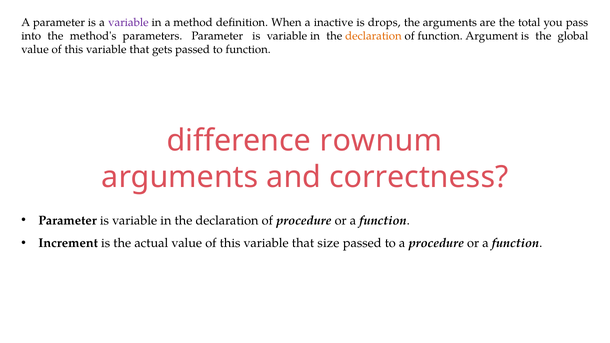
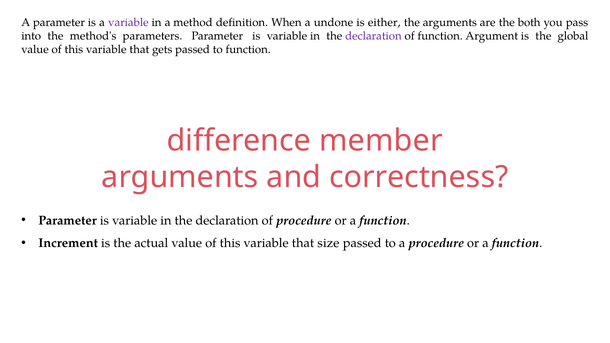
inactive: inactive -> undone (333, 22)
drops: drops -> either (384, 22)
total: total -> both (529, 22)
declaration colour: orange -> purple (373, 36)
rownum: rownum -> member (381, 141)
